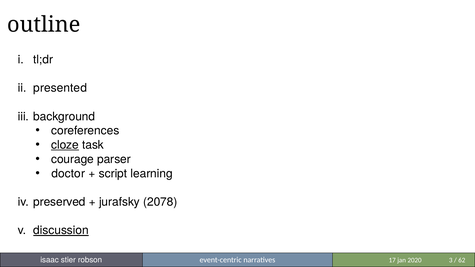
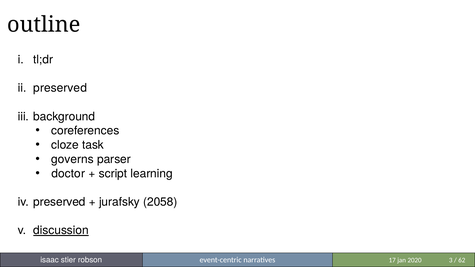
presented: presented -> preserved (60, 88)
cloze underline: present -> none (65, 145)
courage: courage -> governs (72, 159)
2078: 2078 -> 2058 (160, 202)
